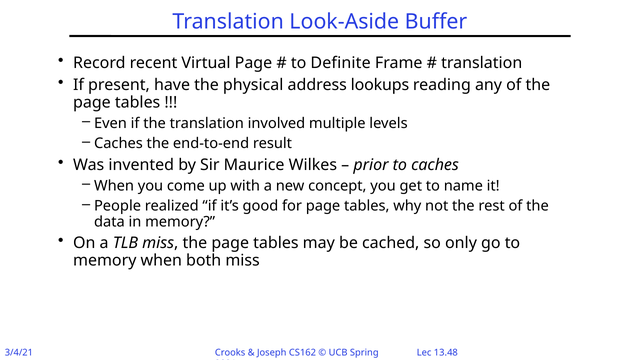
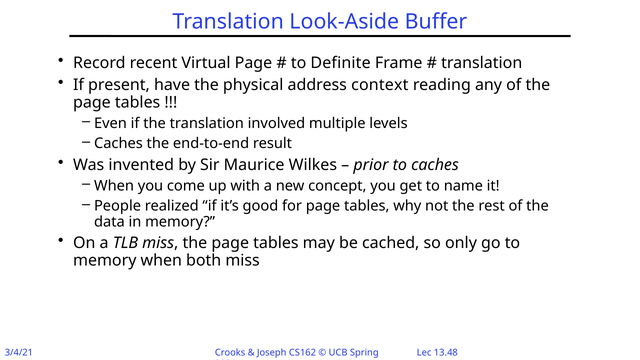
lookups: lookups -> context (380, 85)
